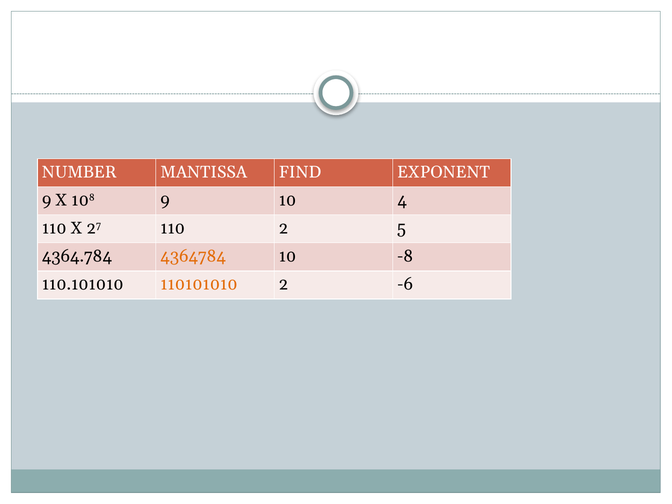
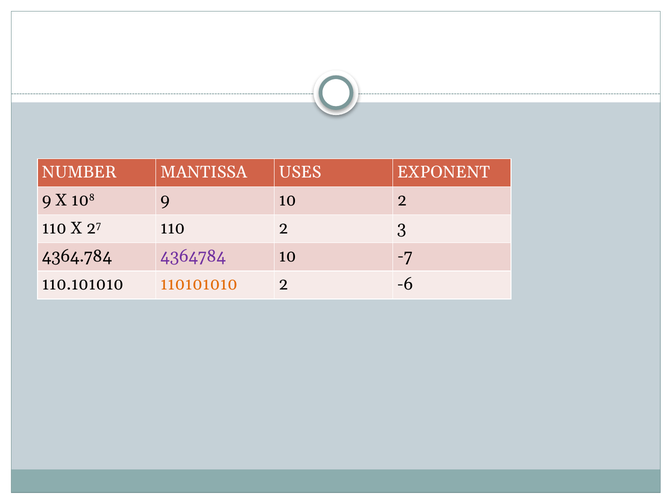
FIND: FIND -> USES (300, 172)
10 4: 4 -> 2 (402, 200)
5: 5 -> 3 (402, 228)
4364784 colour: orange -> purple (193, 256)
-8: -8 -> -7 (405, 256)
